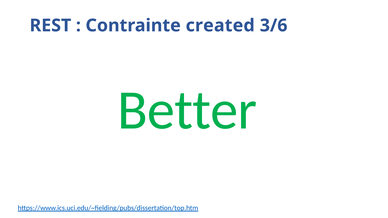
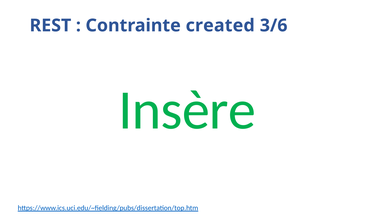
Better: Better -> Insère (187, 110)
